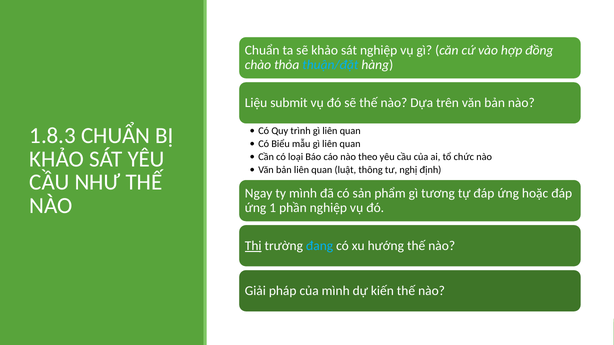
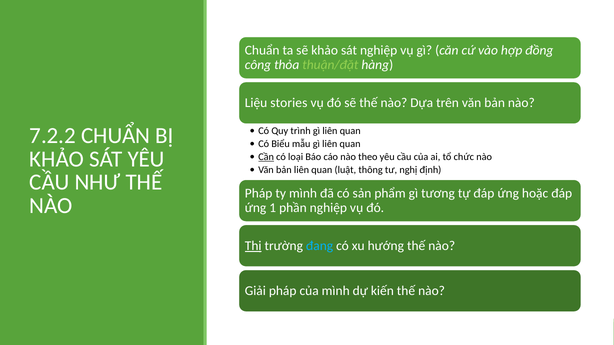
chào: chào -> công (258, 65)
thuận/đặt colour: light blue -> light green (330, 65)
submit: submit -> stories (289, 103)
1.8.3: 1.8.3 -> 7.2.2 (53, 136)
Cần underline: none -> present (266, 157)
Ngay: Ngay -> Pháp (259, 194)
